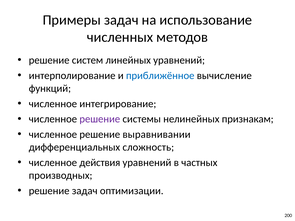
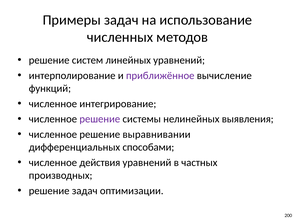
приближённое colour: blue -> purple (160, 76)
признакам: признакам -> выявления (248, 119)
сложность: сложность -> способами (148, 147)
